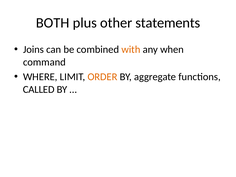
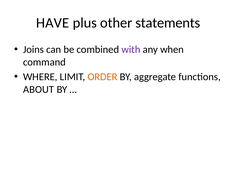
BOTH: BOTH -> HAVE (53, 23)
with colour: orange -> purple (131, 50)
CALLED: CALLED -> ABOUT (39, 89)
